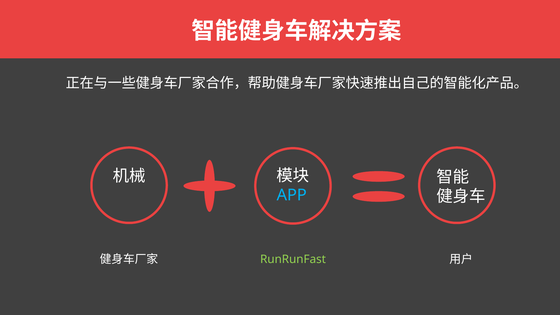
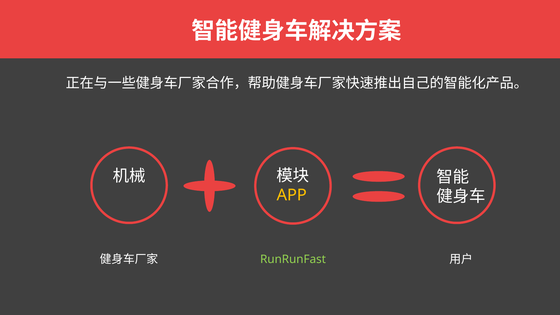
APP colour: light blue -> yellow (292, 195)
